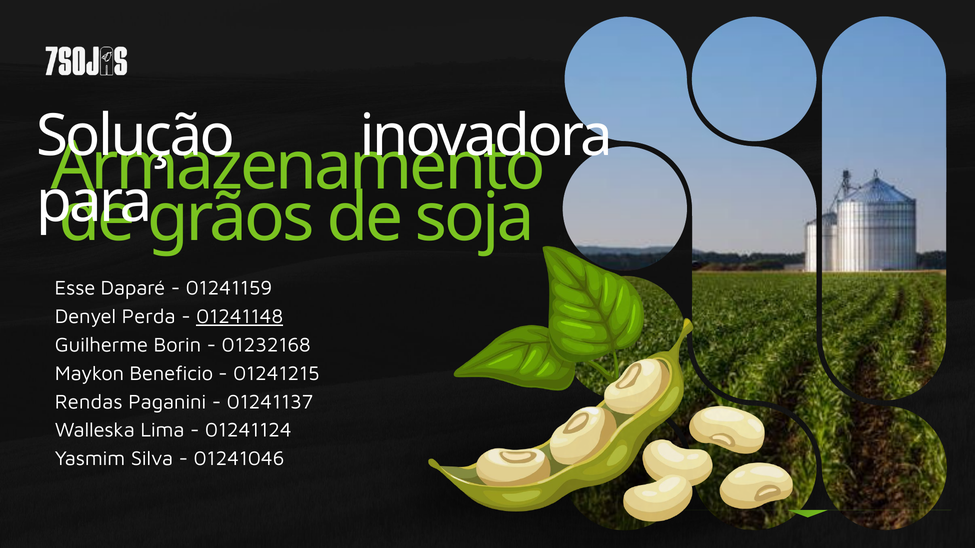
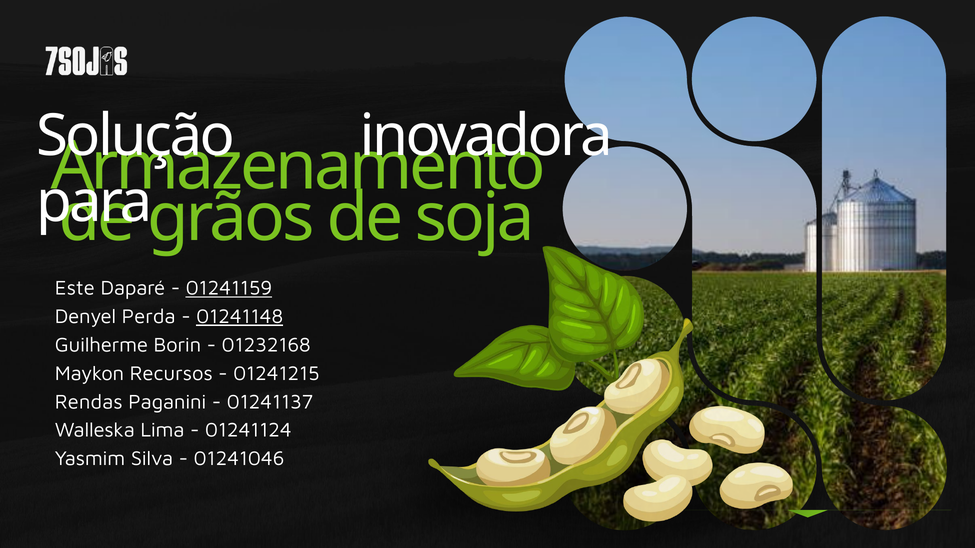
Esse: Esse -> Este (75, 288)
01241159 underline: none -> present (229, 288)
Beneficio: Beneficio -> Recursos (171, 374)
